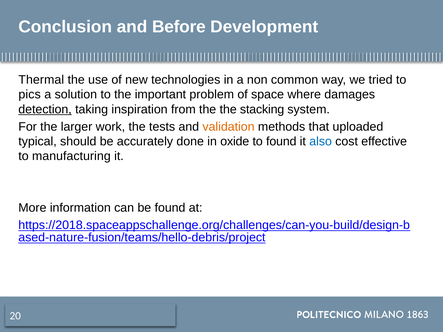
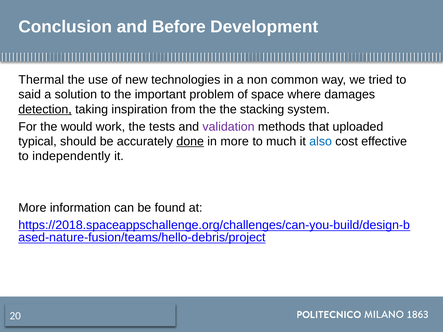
pics: pics -> said (30, 95)
larger: larger -> would (77, 127)
validation colour: orange -> purple (228, 127)
done underline: none -> present (190, 141)
in oxide: oxide -> more (235, 141)
to found: found -> much (281, 141)
manufacturing: manufacturing -> independently (71, 156)
